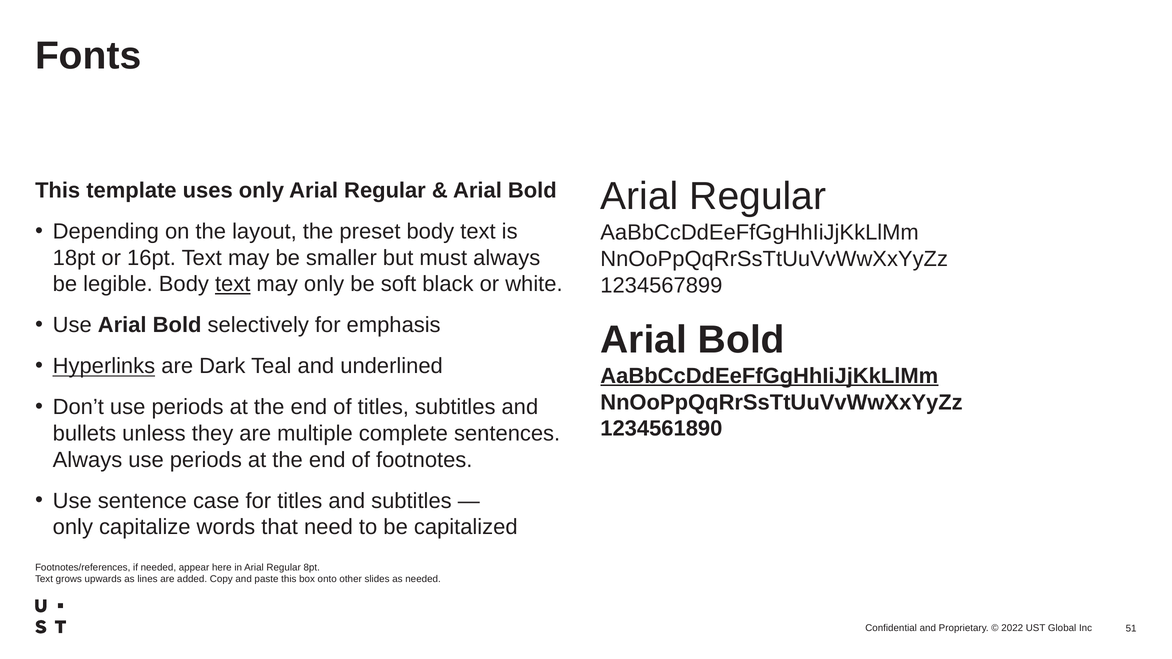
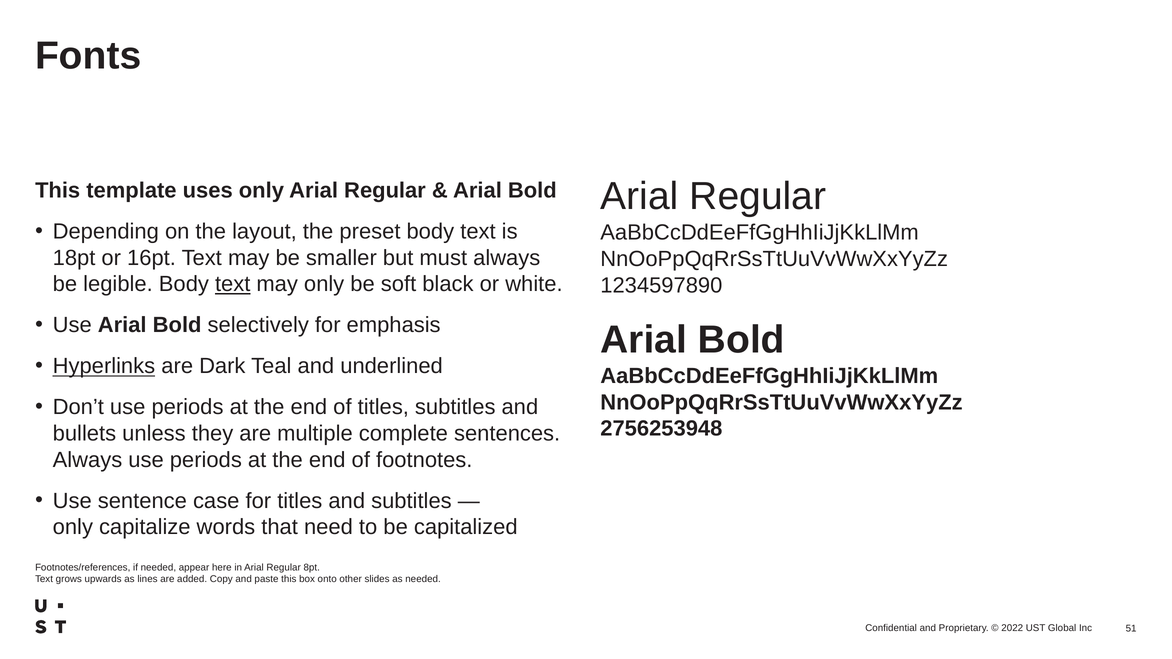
1234567899: 1234567899 -> 1234597890 (661, 285)
AaBbCcDdEeFfGgHhIiJjKkLlMm underline: present -> none (769, 376)
1234561890: 1234561890 -> 2756253948 (661, 429)
